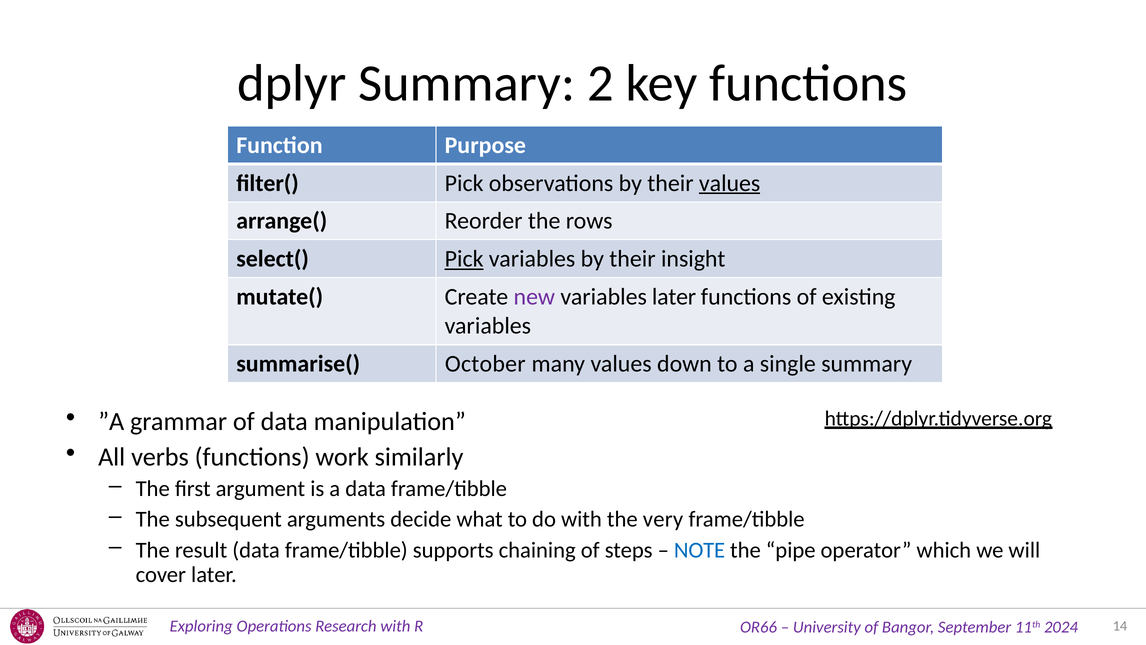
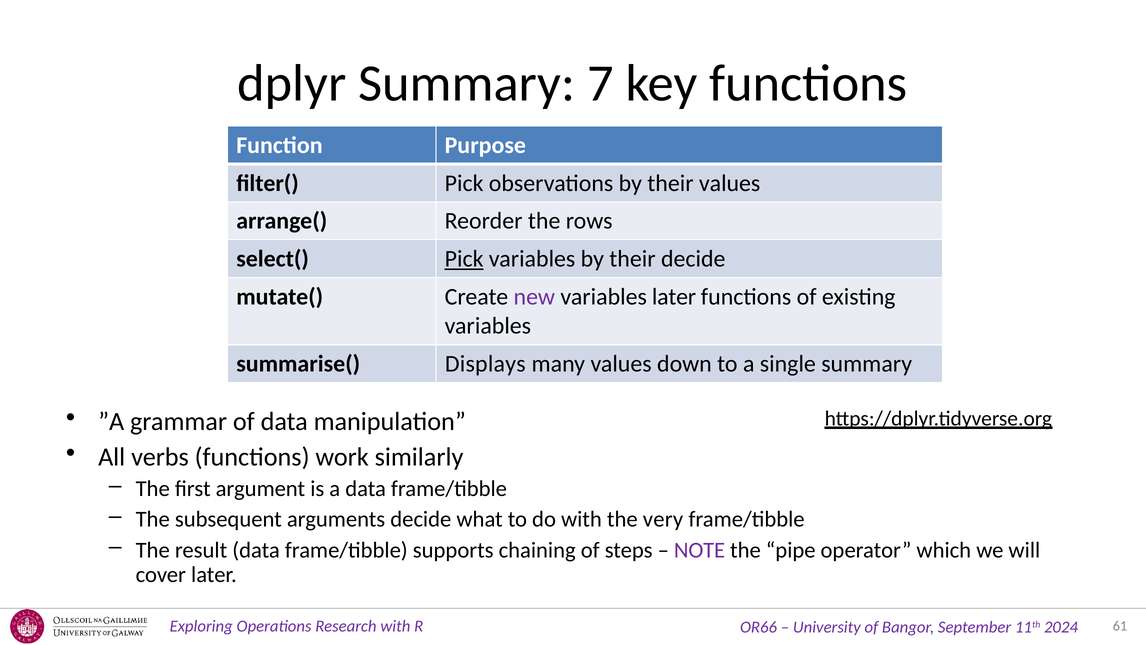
2: 2 -> 7 (600, 83)
values underline: present -> none (730, 183)
their insight: insight -> decide (693, 259)
October: October -> Displays (485, 364)
NOTE colour: blue -> purple (700, 550)
14: 14 -> 61 (1120, 625)
